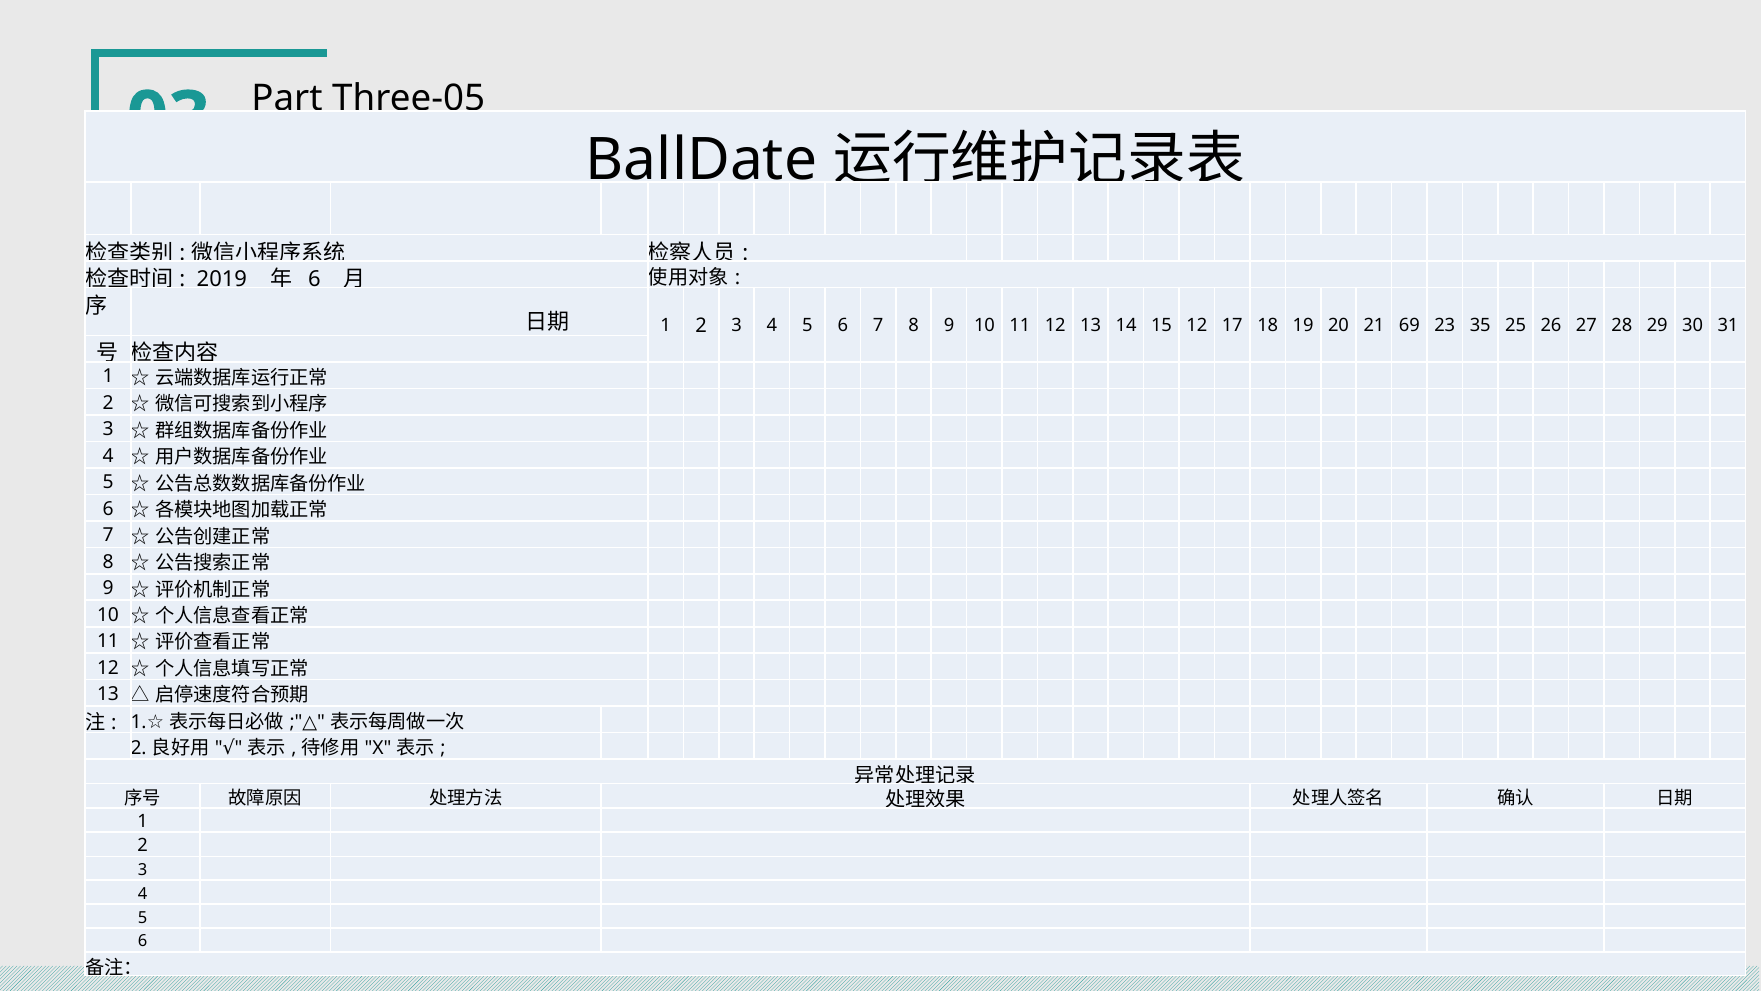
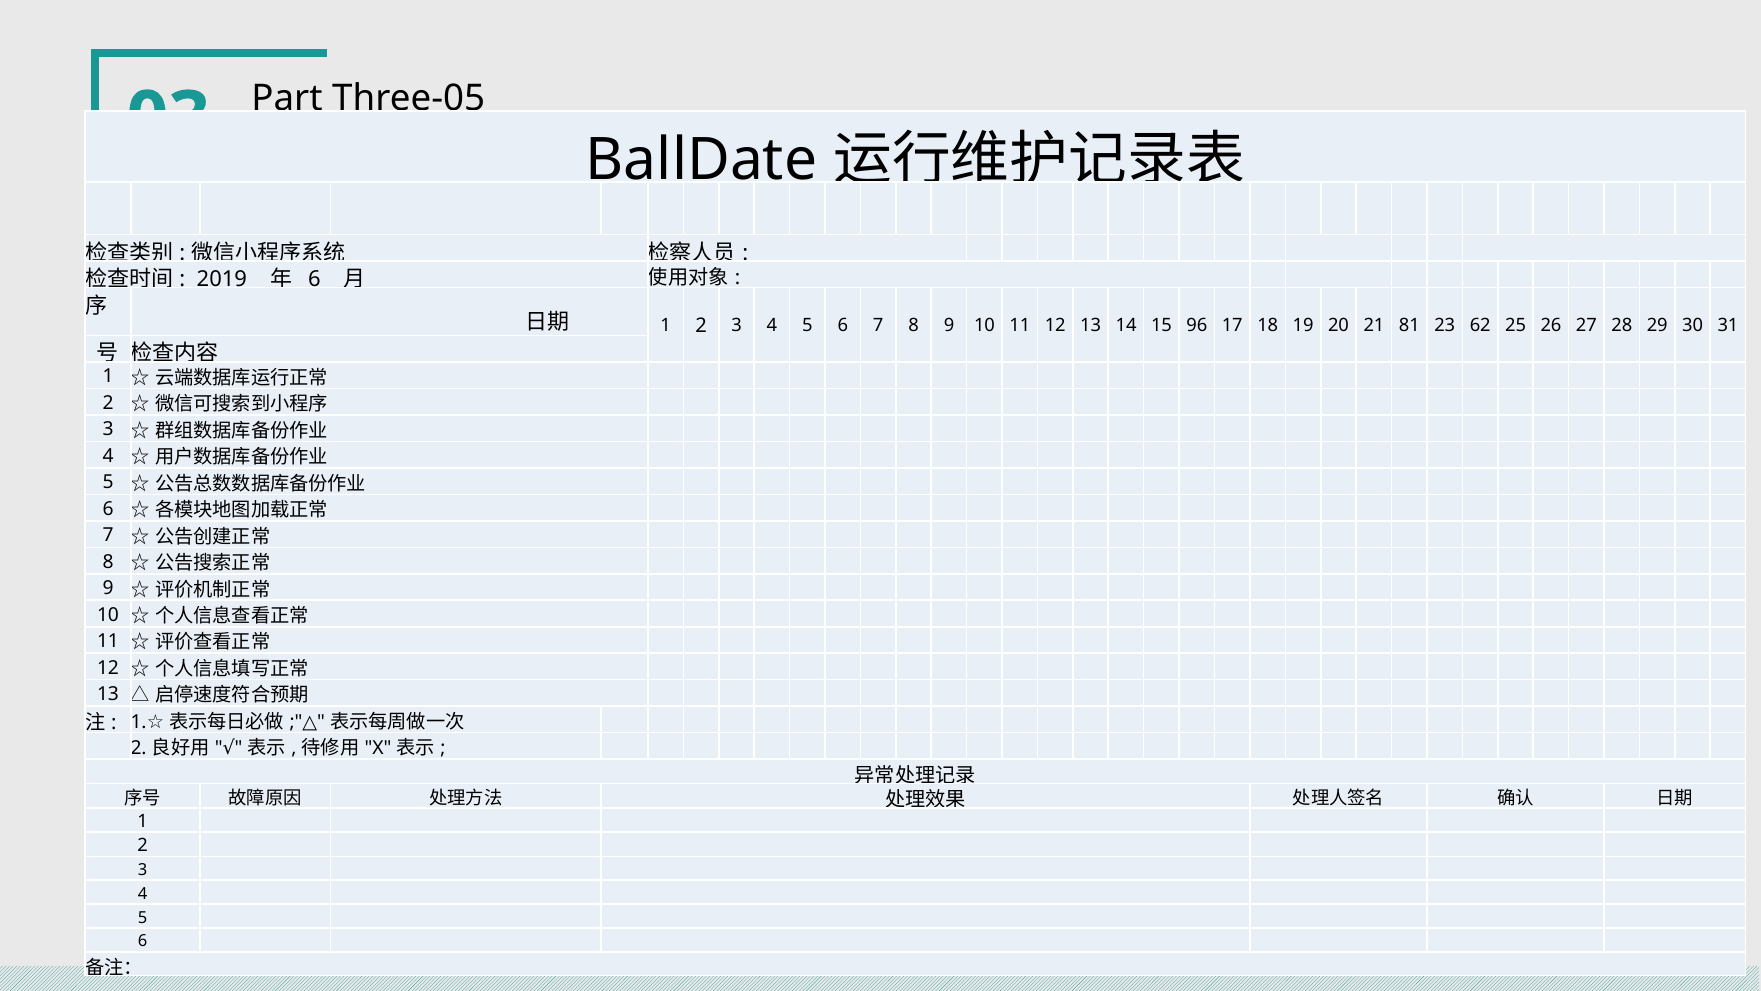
15 12: 12 -> 96 (1197, 326)
69: 69 -> 81 (1409, 326)
35: 35 -> 62 (1480, 326)
